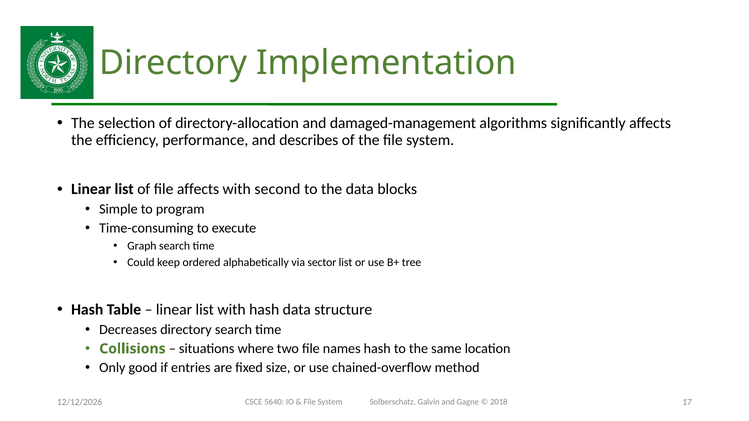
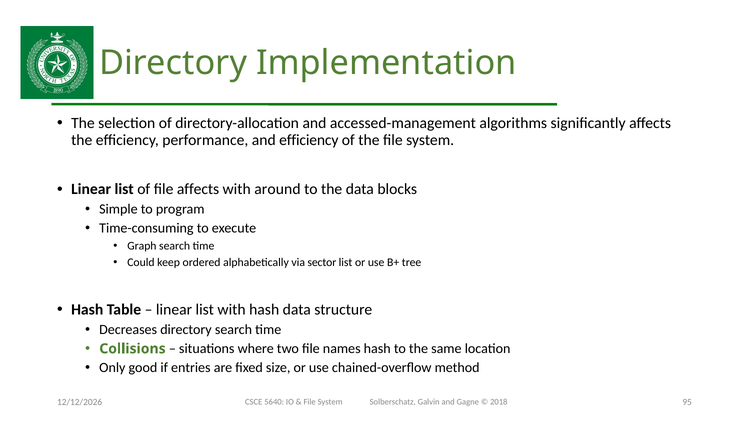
damaged-management: damaged-management -> accessed-management (403, 123)
and describes: describes -> efficiency (309, 140)
second: second -> around (277, 189)
17: 17 -> 95 (687, 402)
